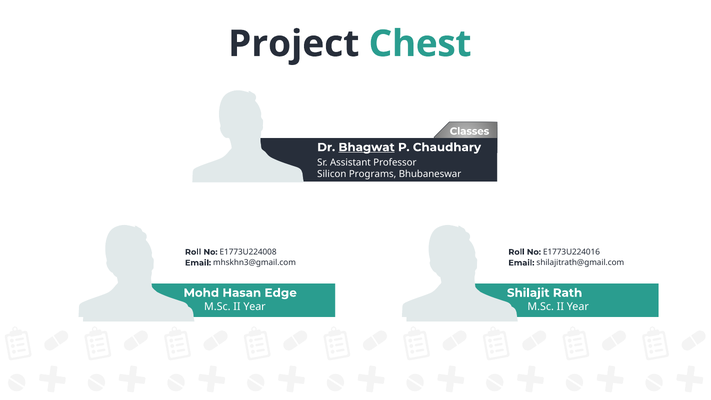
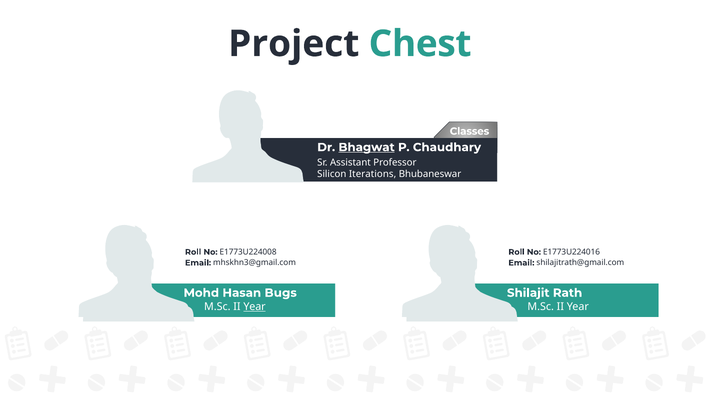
Programs: Programs -> Iterations (373, 174)
Edge: Edge -> Bugs (281, 293)
Year underline: none -> present (255, 307)
